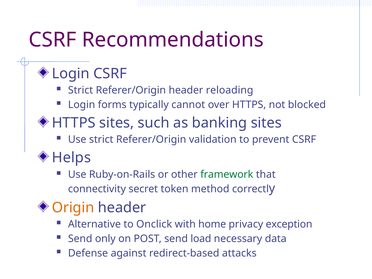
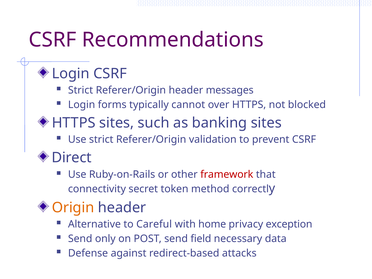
reloading: reloading -> messages (230, 90)
Helps: Helps -> Direct (72, 157)
framework colour: green -> red (227, 175)
Onclick: Onclick -> Careful (154, 224)
load: load -> field (201, 239)
